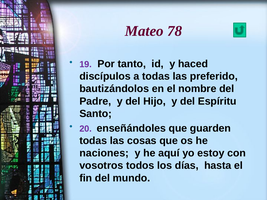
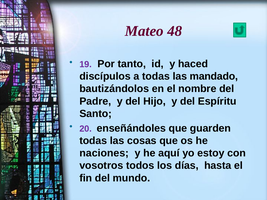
78: 78 -> 48 (175, 31)
preferido: preferido -> mandado (214, 76)
